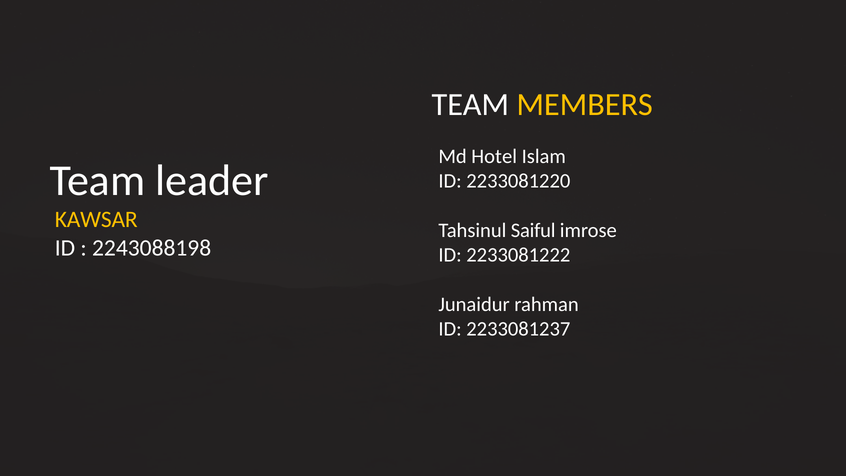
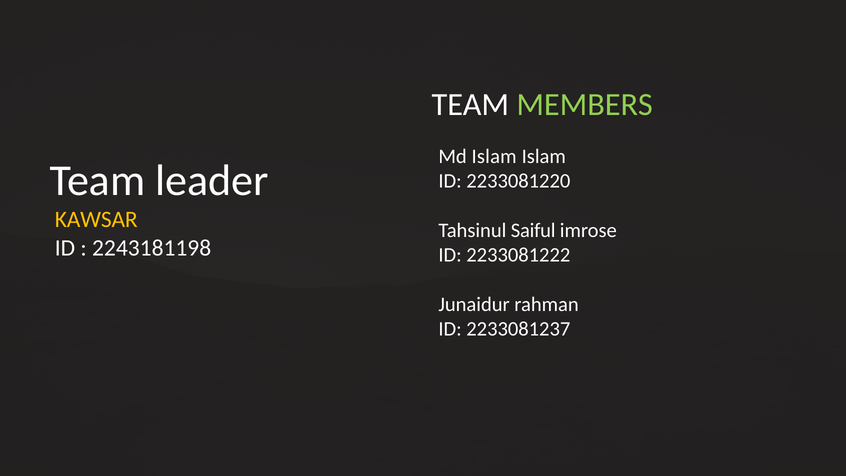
MEMBERS colour: yellow -> light green (585, 104)
Md Hotel: Hotel -> Islam (494, 156)
2243088198: 2243088198 -> 2243181198 (152, 248)
